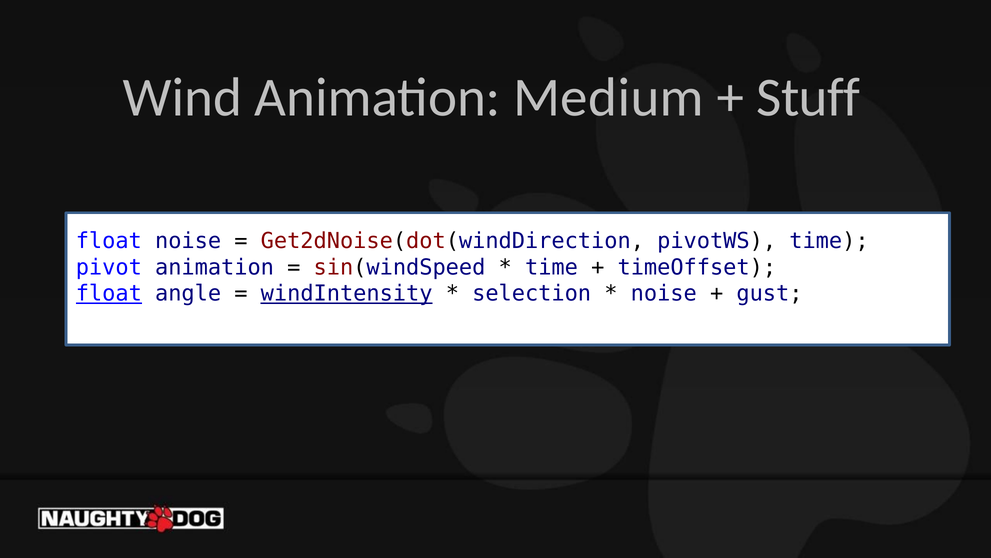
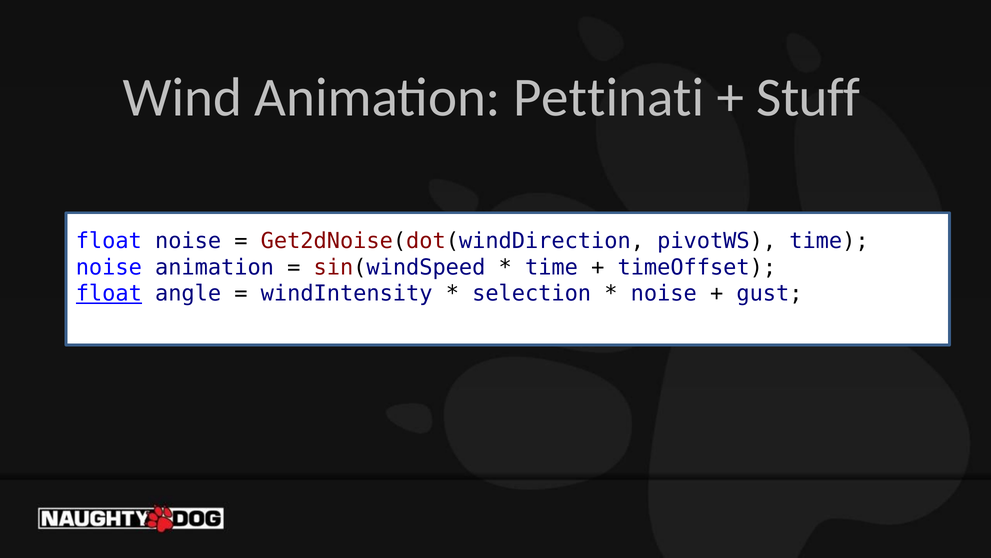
Medium: Medium -> Pettinati (609, 98)
pivot: pivot -> noise (109, 267)
windIntensity underline: present -> none (347, 293)
